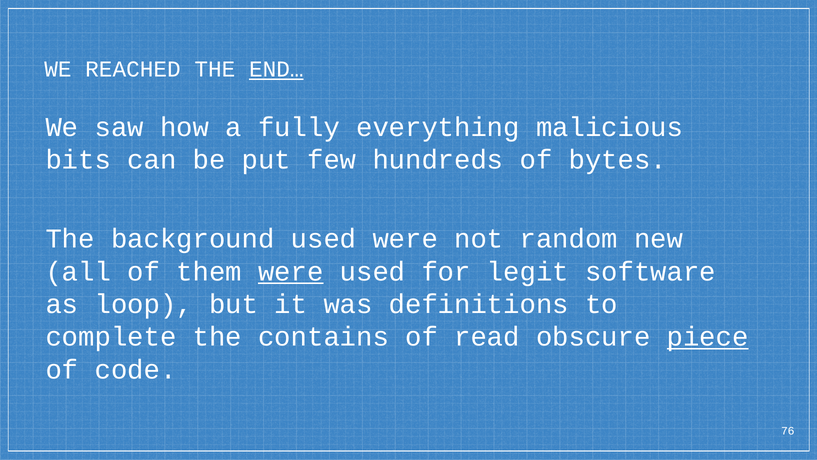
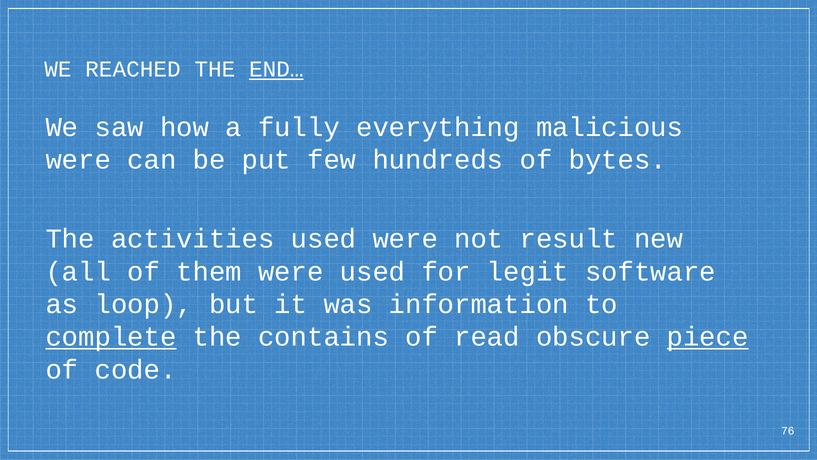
bits: bits -> were (78, 160)
background: background -> activities (193, 239)
random: random -> result (569, 239)
were underline: present -> none (291, 271)
definitions: definitions -> information (479, 304)
complete underline: none -> present (111, 337)
